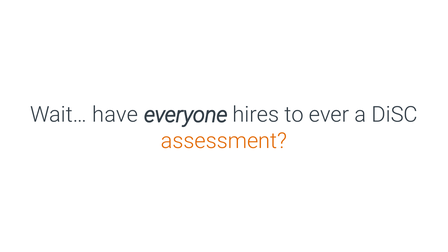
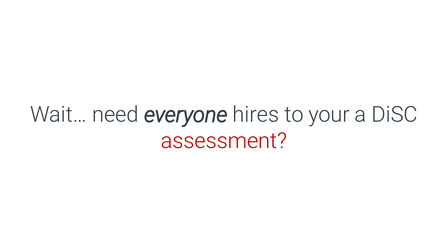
have: have -> need (115, 115)
ever: ever -> your (329, 115)
assessment colour: orange -> red (224, 141)
